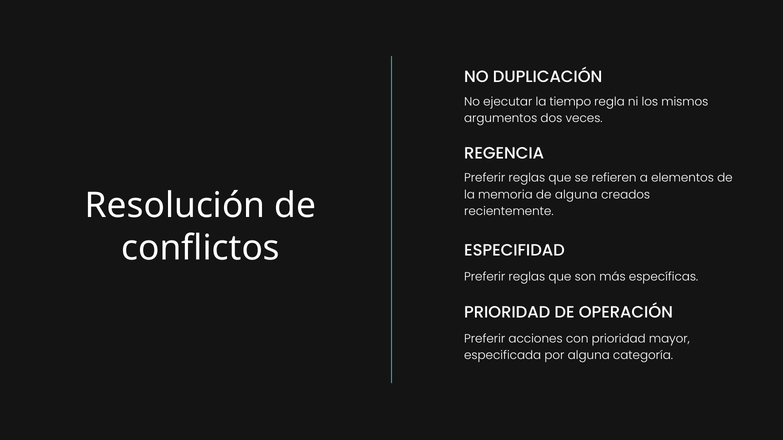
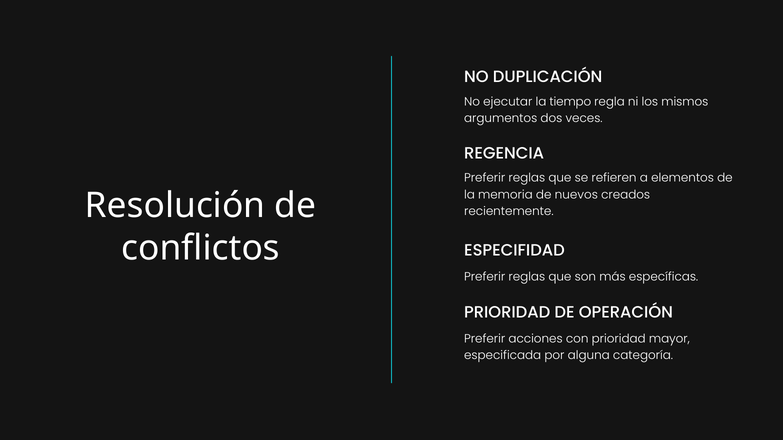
de alguna: alguna -> nuevos (576, 195)
